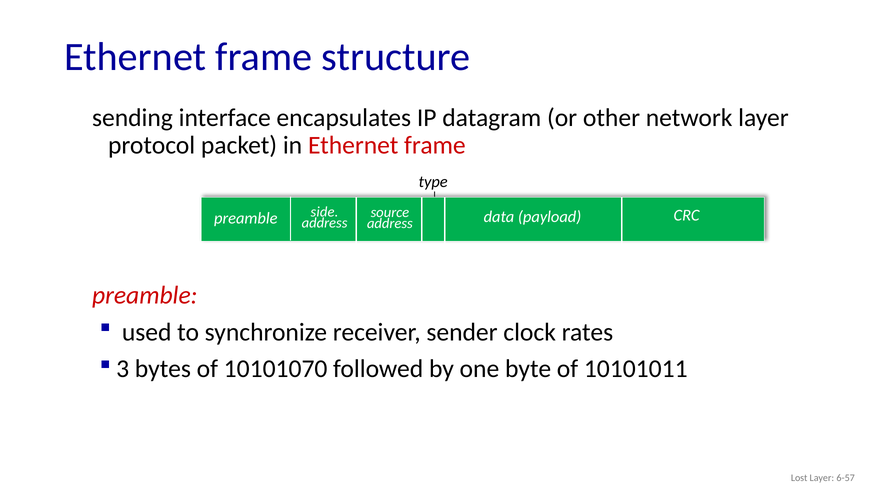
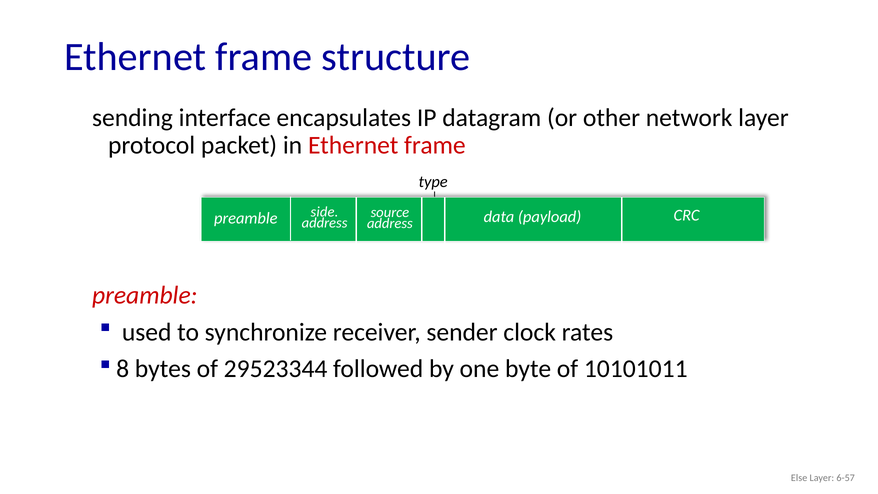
3: 3 -> 8 (123, 369)
10101070: 10101070 -> 29523344 (276, 369)
Lost: Lost -> Else (799, 478)
